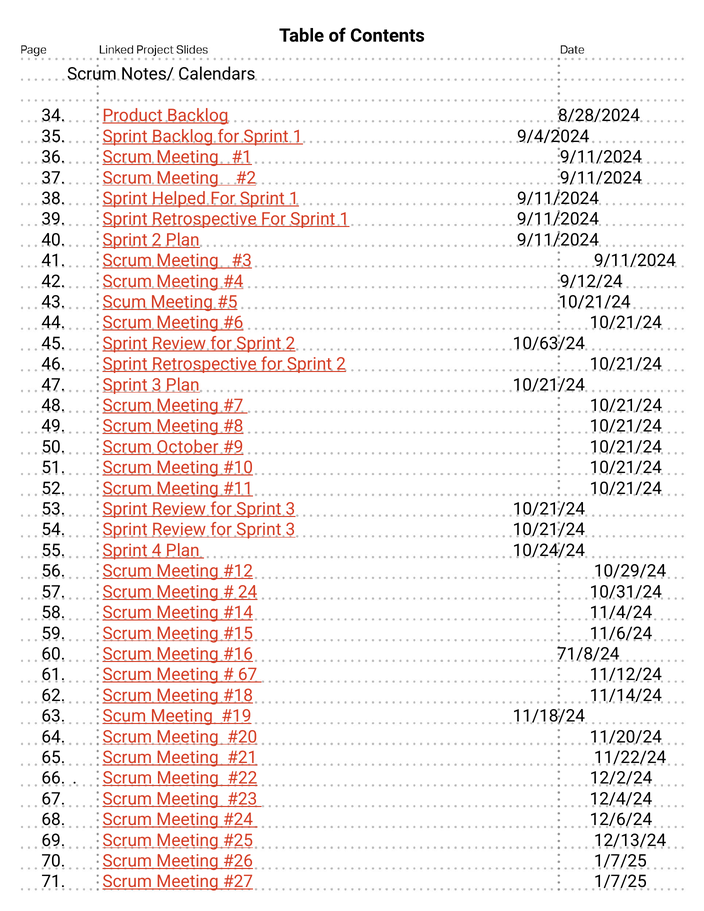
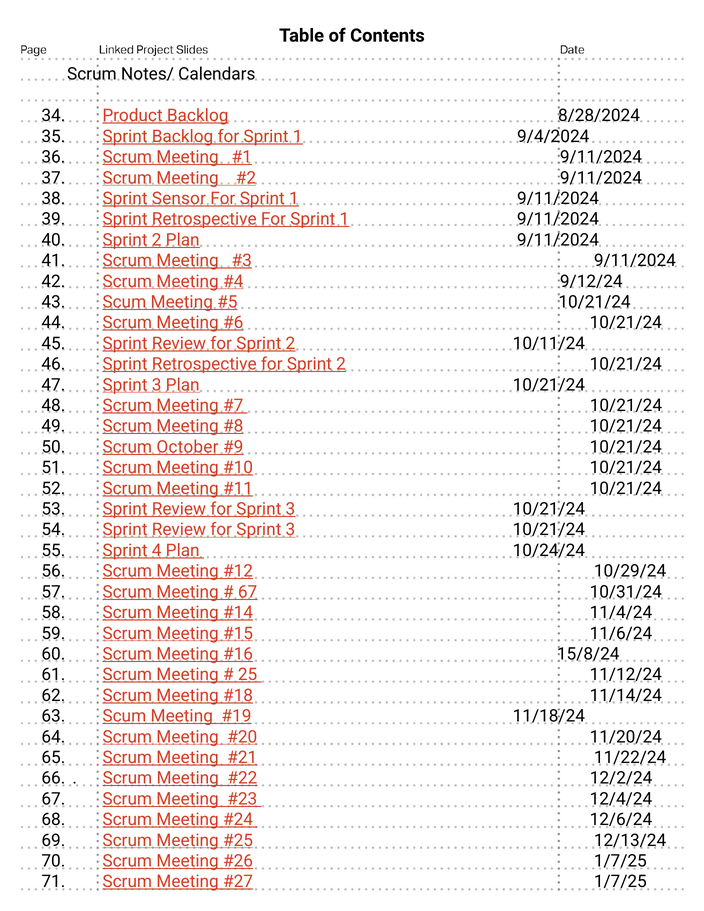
Helped: Helped -> Sensor (179, 199)
10/63/24: 10/63/24 -> 10/11/24 (549, 343)
24: 24 -> 67 (248, 592)
71/8/24: 71/8/24 -> 15/8/24 (588, 654)
67: 67 -> 25 (248, 675)
